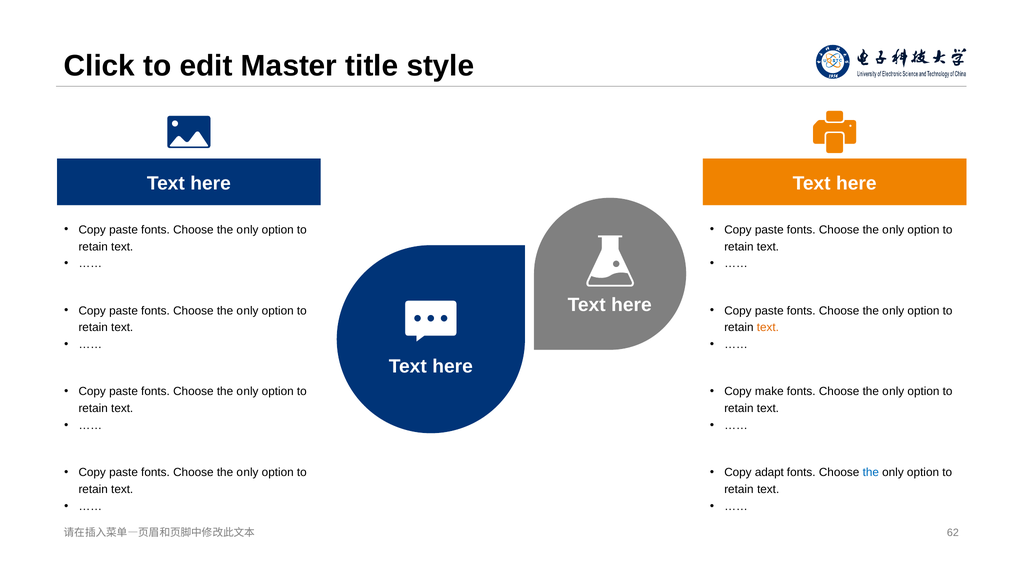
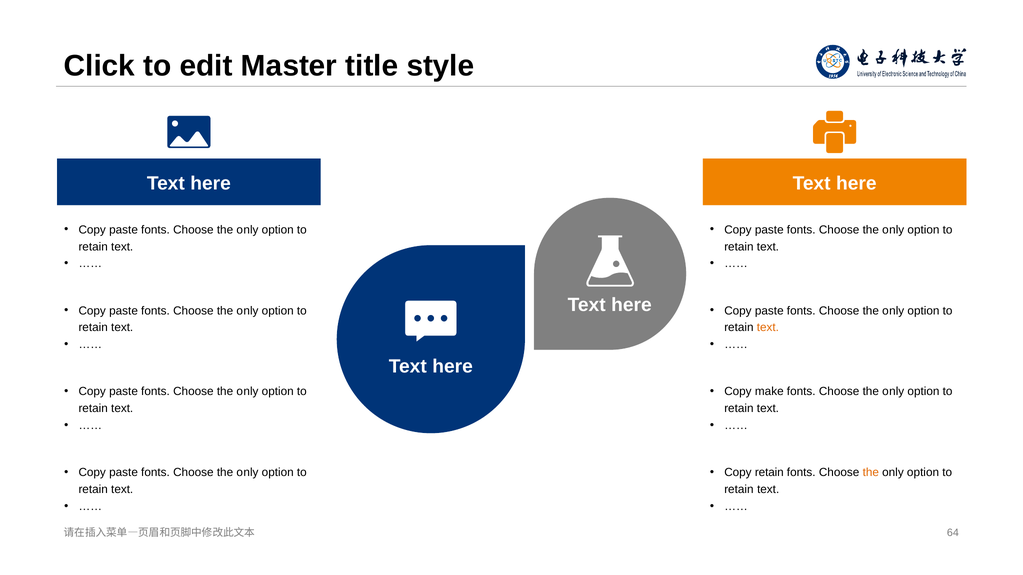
Copy adapt: adapt -> retain (769, 473)
the colour: blue -> orange (871, 473)
62: 62 -> 64 (953, 533)
